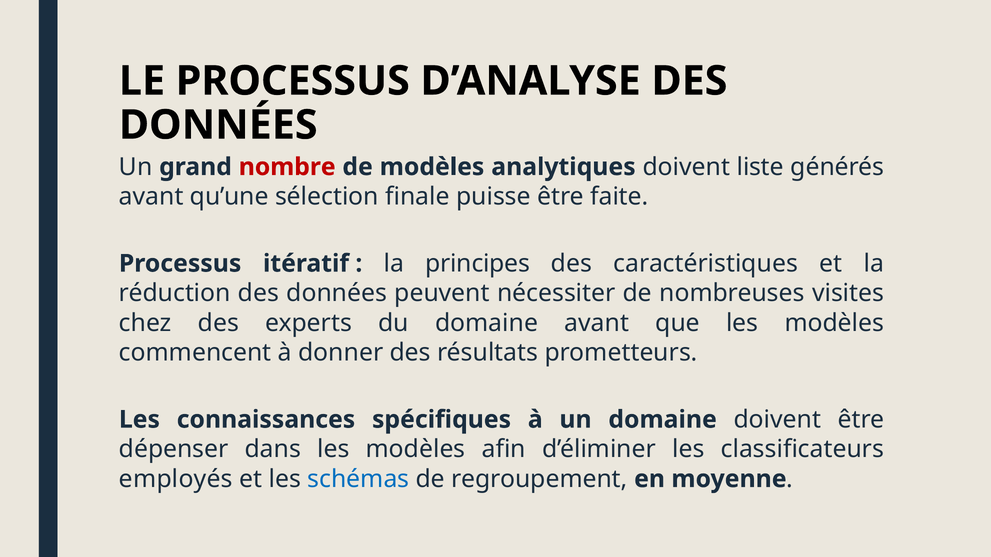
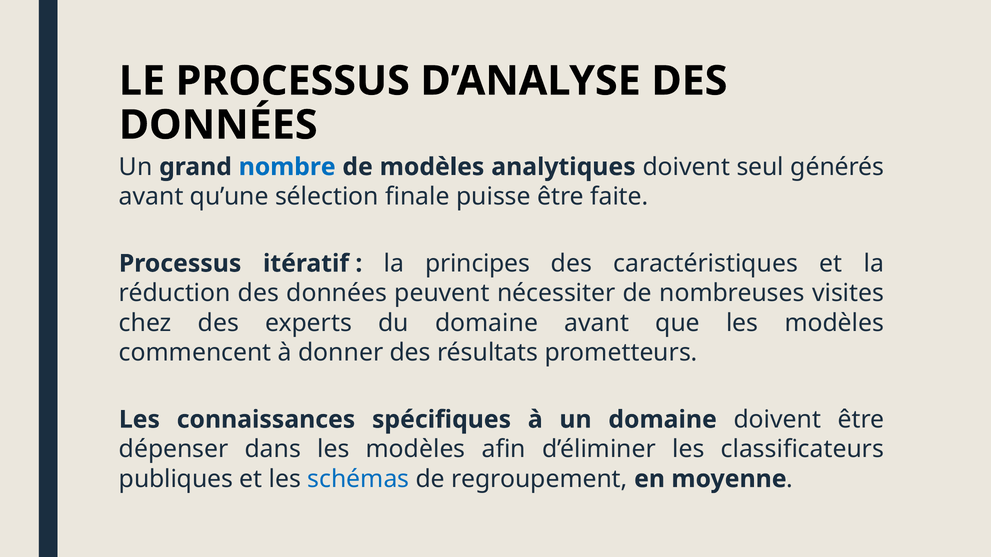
nombre colour: red -> blue (287, 167)
liste: liste -> seul (760, 167)
employés: employés -> publiques (176, 479)
